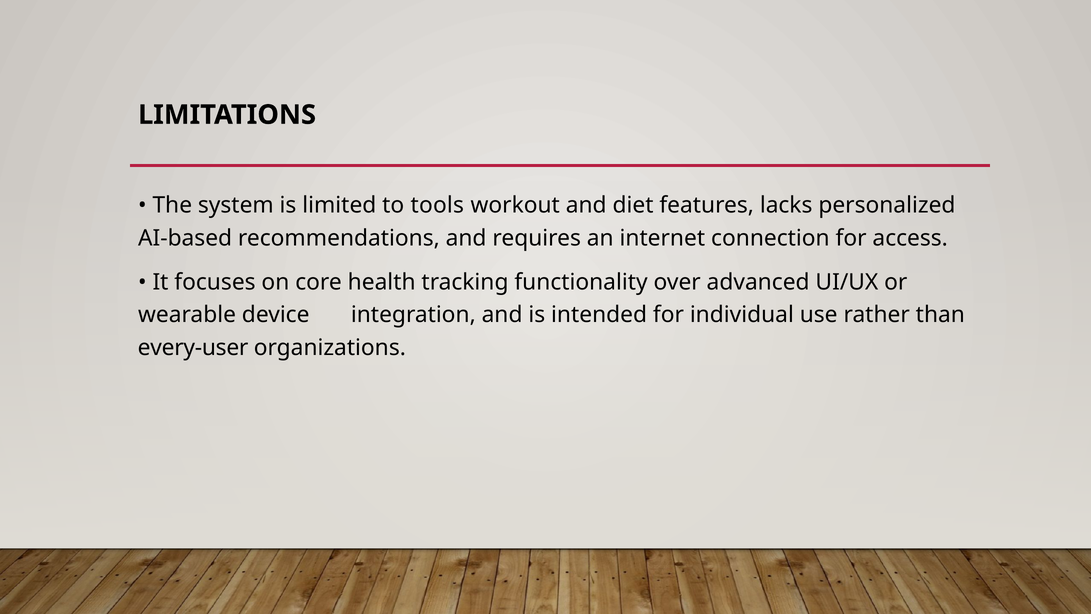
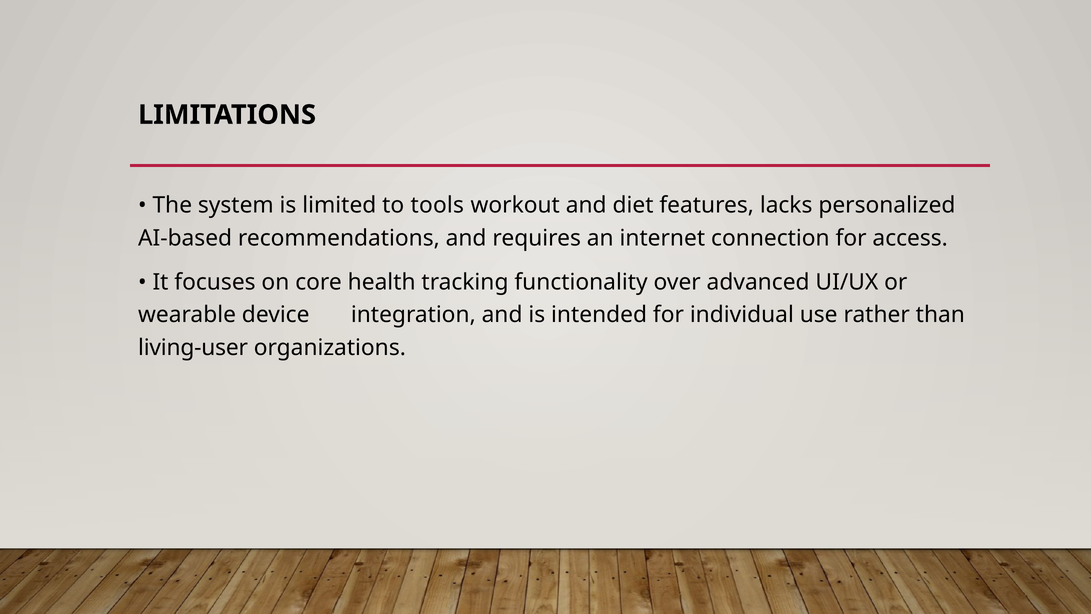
every-user: every-user -> living-user (193, 347)
